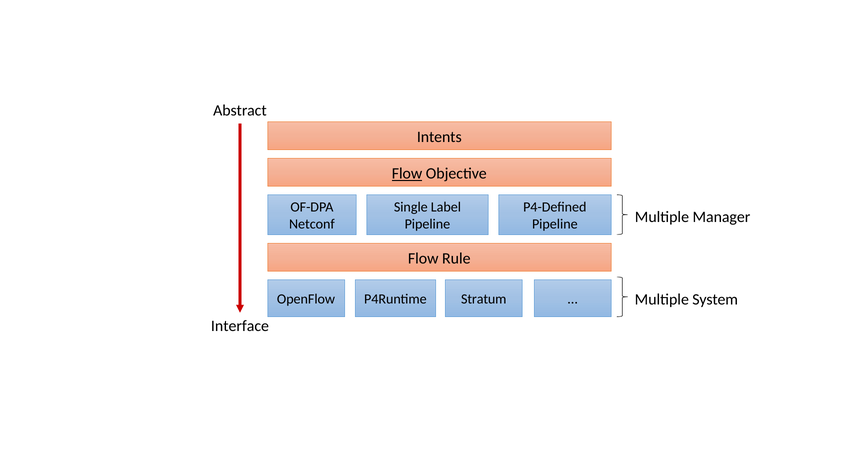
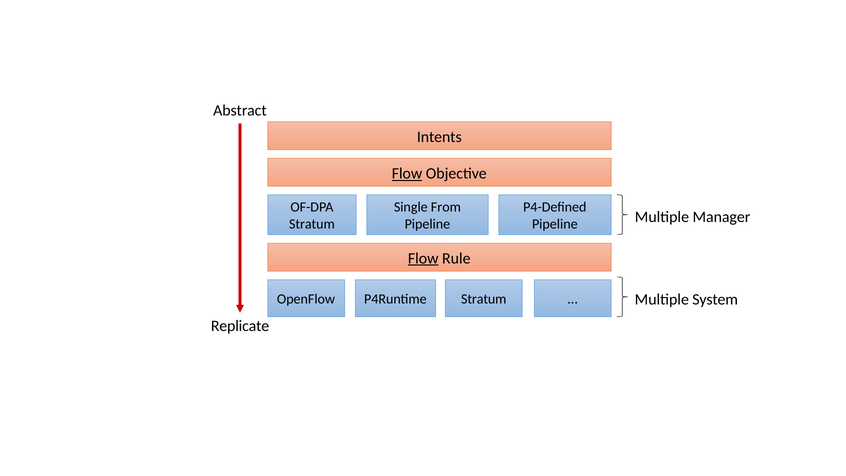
Label: Label -> From (446, 207)
Netconf: Netconf -> Stratum (312, 224)
Flow underline: none -> present (423, 258)
Interface: Interface -> Replicate (240, 326)
